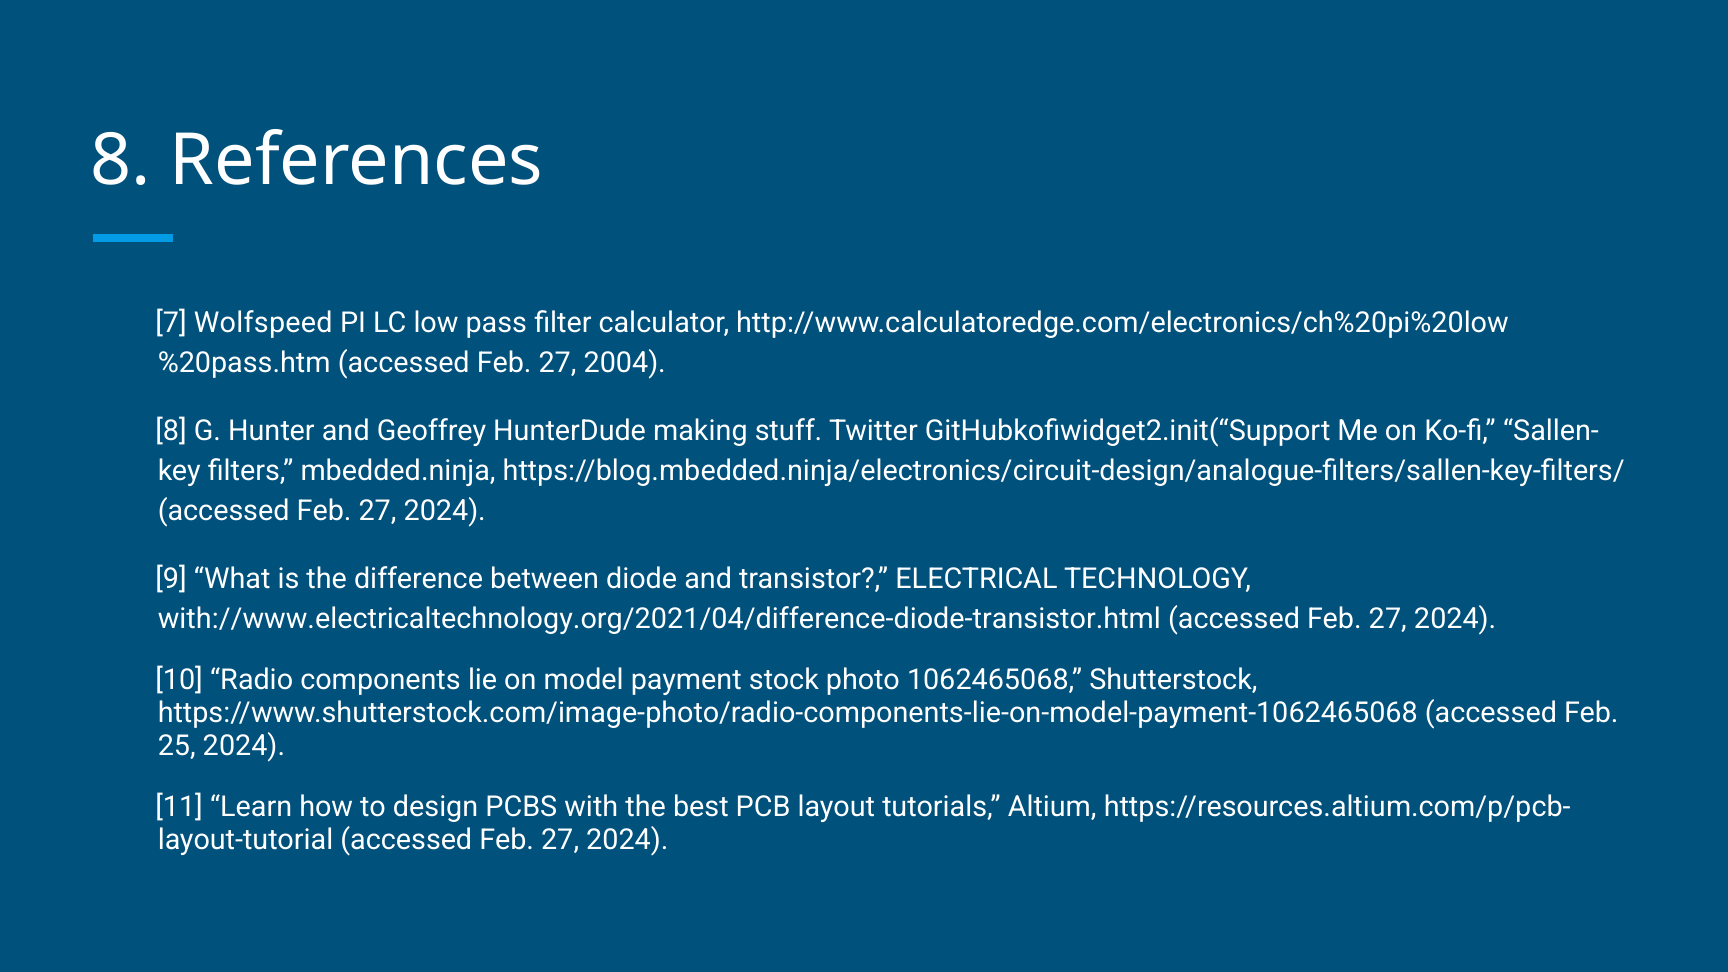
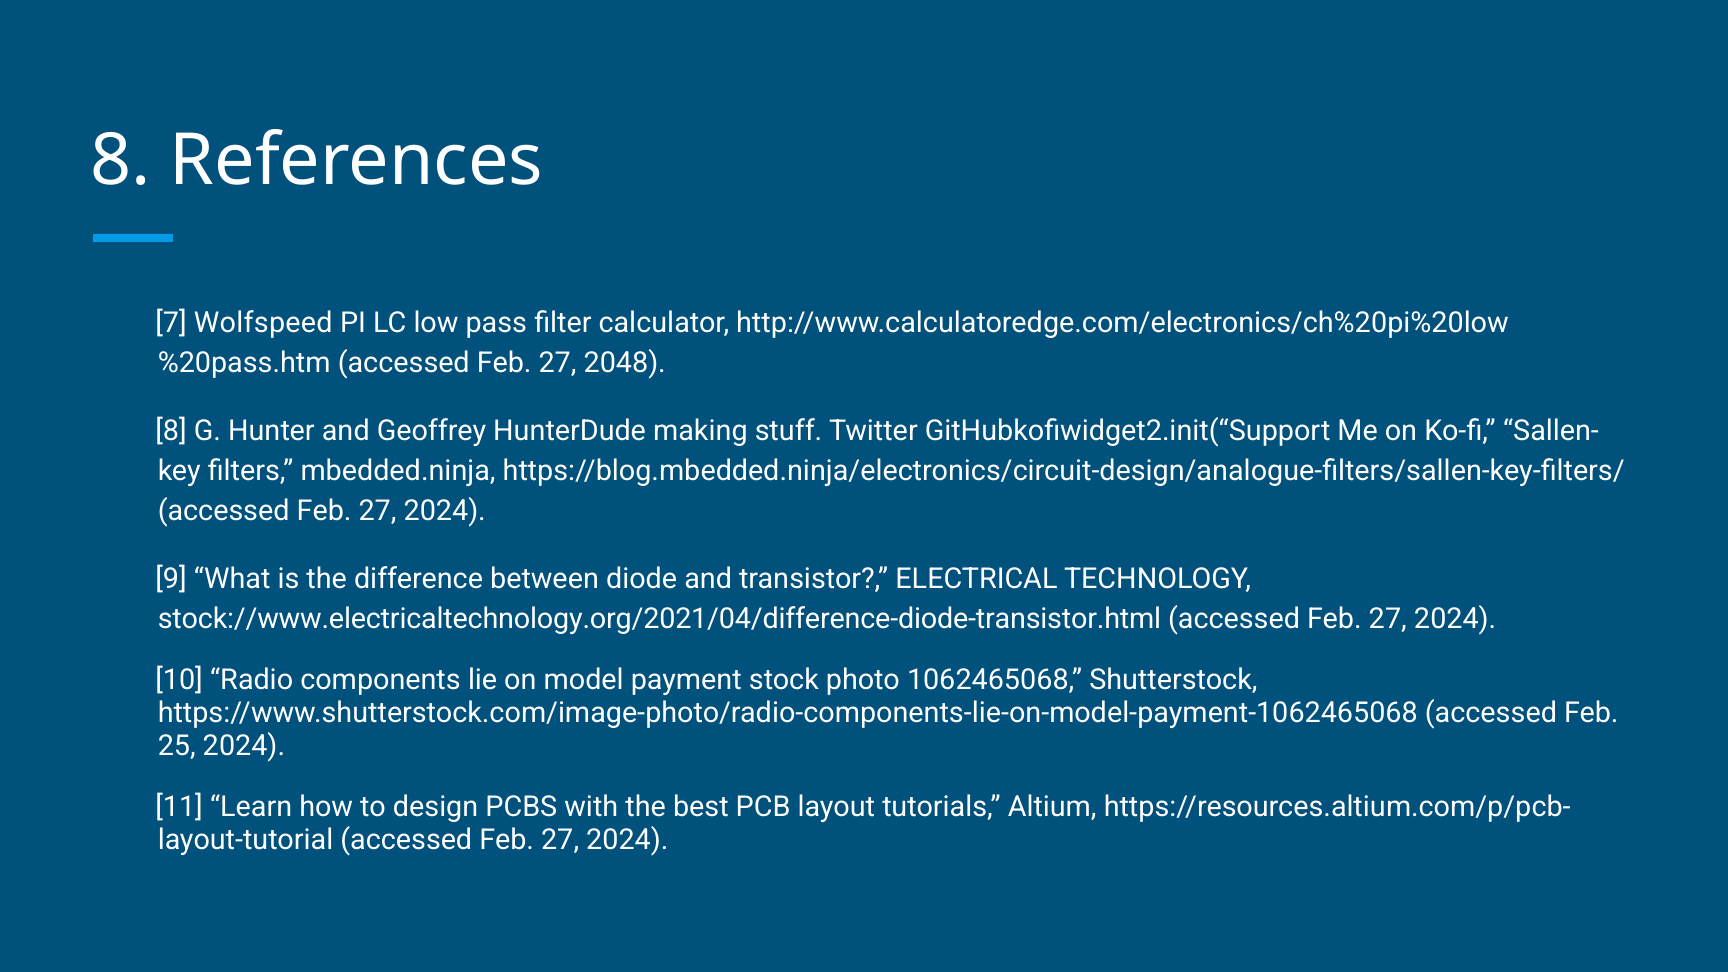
2004: 2004 -> 2048 (625, 363)
with://www.electricaltechnology.org/2021/04/difference-diode-transistor.html: with://www.electricaltechnology.org/2021/04/difference-diode-transistor.html -> stock://www.electricaltechnology.org/2021/04/difference-diode-transistor.html (659, 619)
